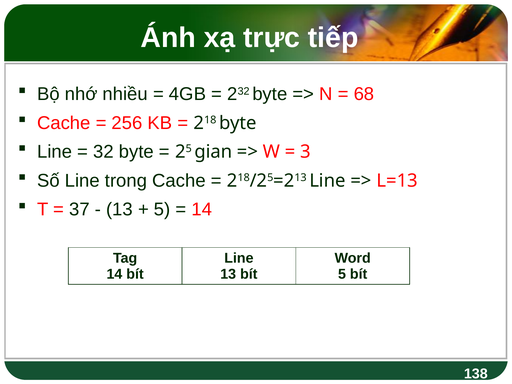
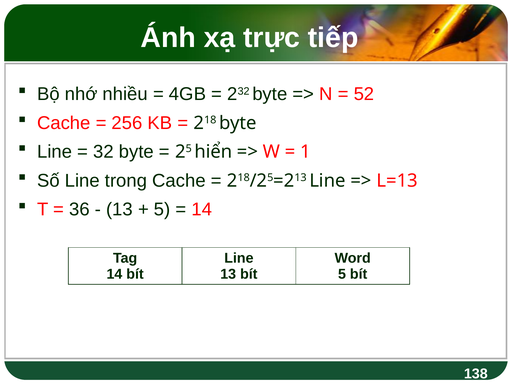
68: 68 -> 52 (364, 94)
gian: gian -> hiển (213, 152)
3: 3 -> 1 (305, 152)
37: 37 -> 36 (79, 209)
